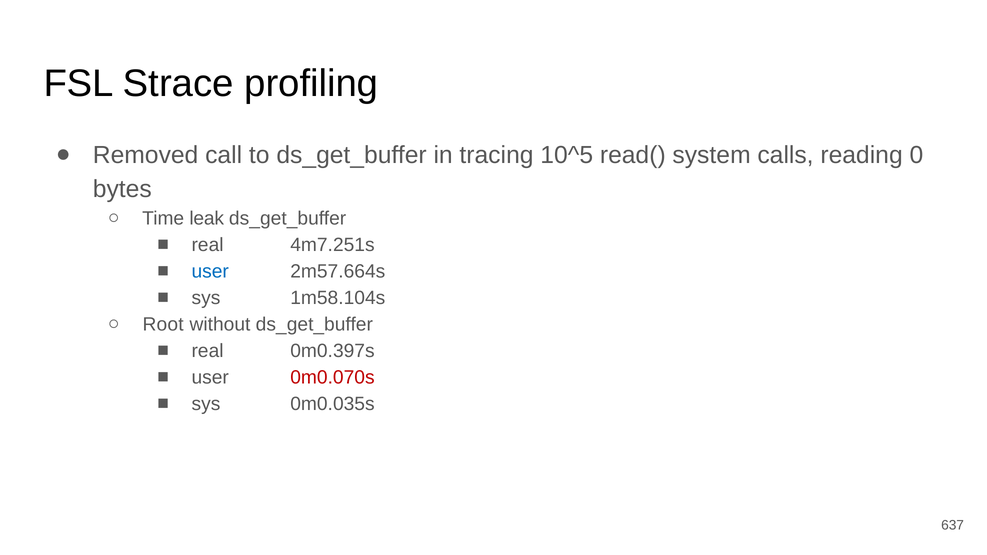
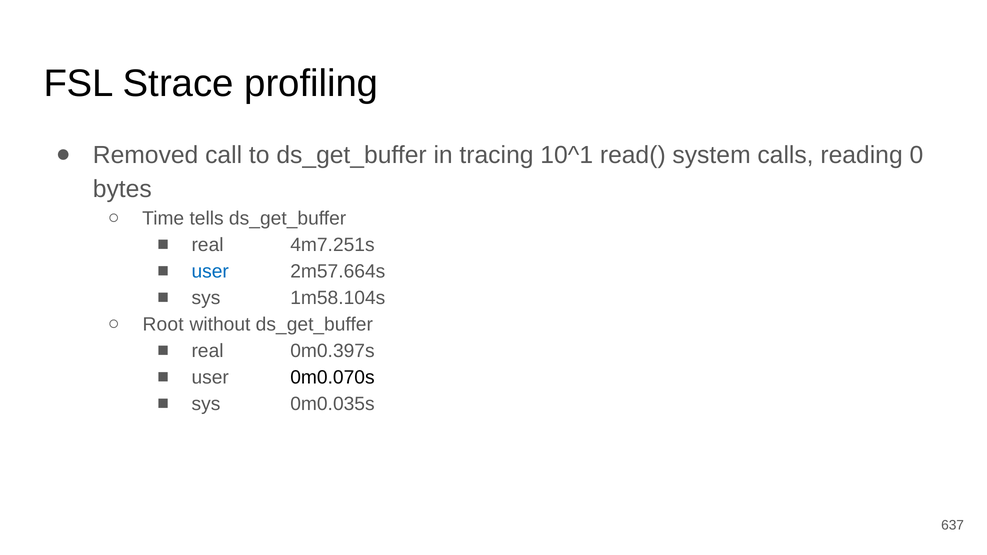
10^5: 10^5 -> 10^1 (567, 155)
leak: leak -> tells (207, 219)
0m0.070s colour: red -> black (332, 377)
